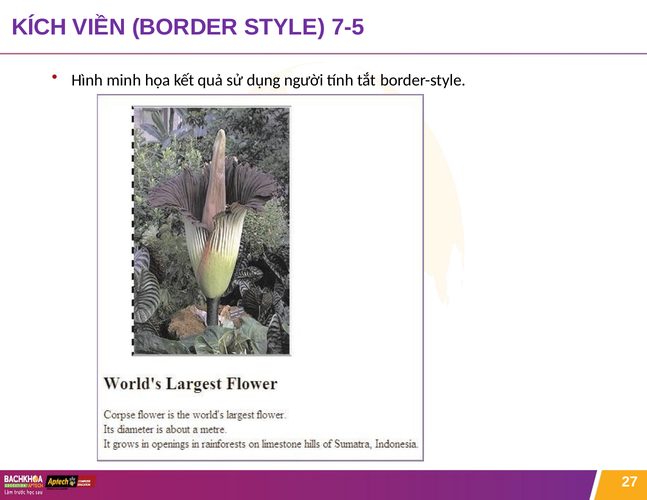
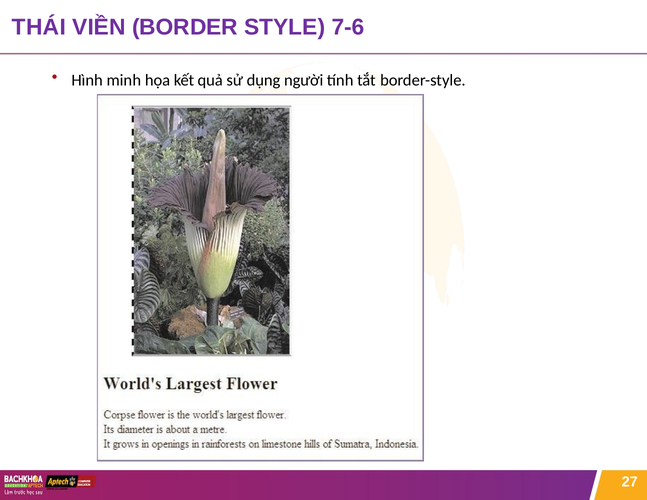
KÍCH: KÍCH -> THÁI (39, 27)
7-5: 7-5 -> 7-6 (348, 27)
